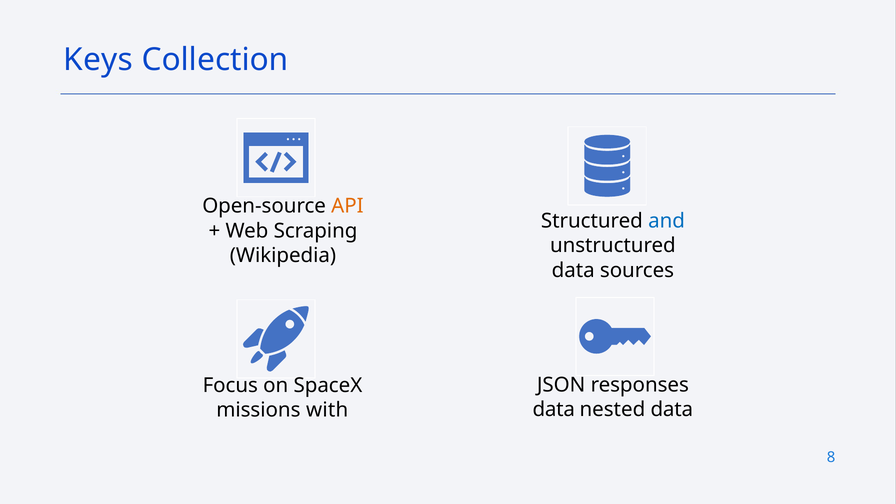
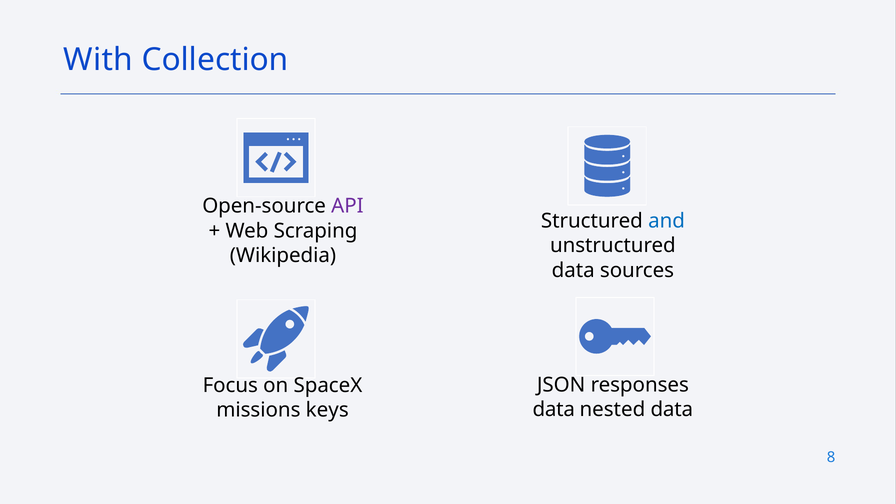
Keys: Keys -> With (98, 60)
API colour: orange -> purple (347, 206)
with: with -> keys (327, 410)
